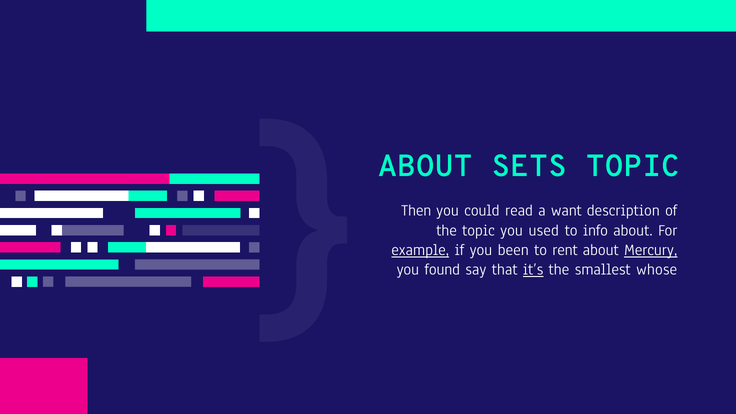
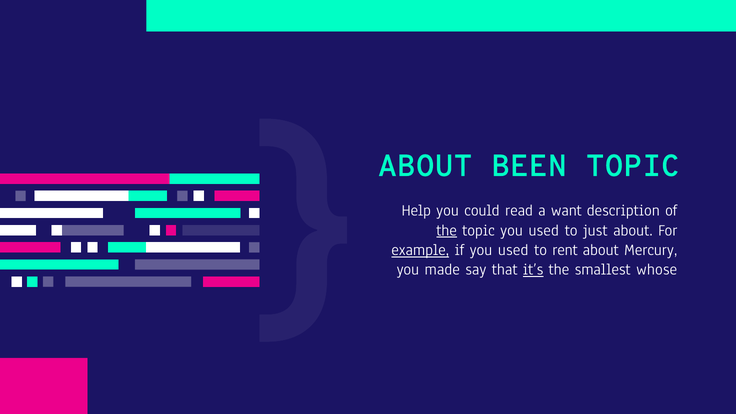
SETS: SETS -> BEEN (529, 166)
Then: Then -> Help (416, 211)
the underline: none -> present (447, 230)
info: info -> just (595, 230)
if you been: been -> used (513, 250)
Mercury underline: present -> none (651, 250)
found: found -> made (442, 269)
